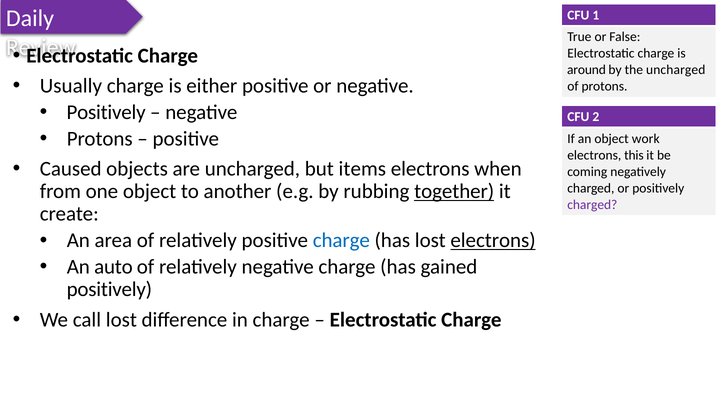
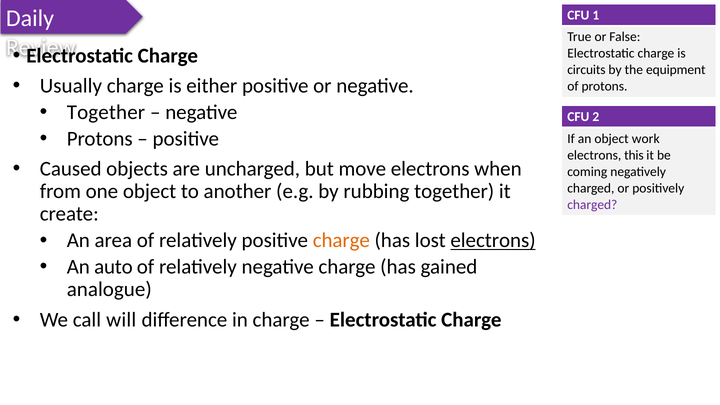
around: around -> circuits (586, 70)
the uncharged: uncharged -> equipment (676, 70)
Positively: Positively -> Together (106, 112)
items: items -> move (362, 169)
together underline: present -> none (454, 191)
charge colour: blue -> orange (341, 240)
positively: positively -> analogue (109, 289)
call lost: lost -> will (121, 320)
